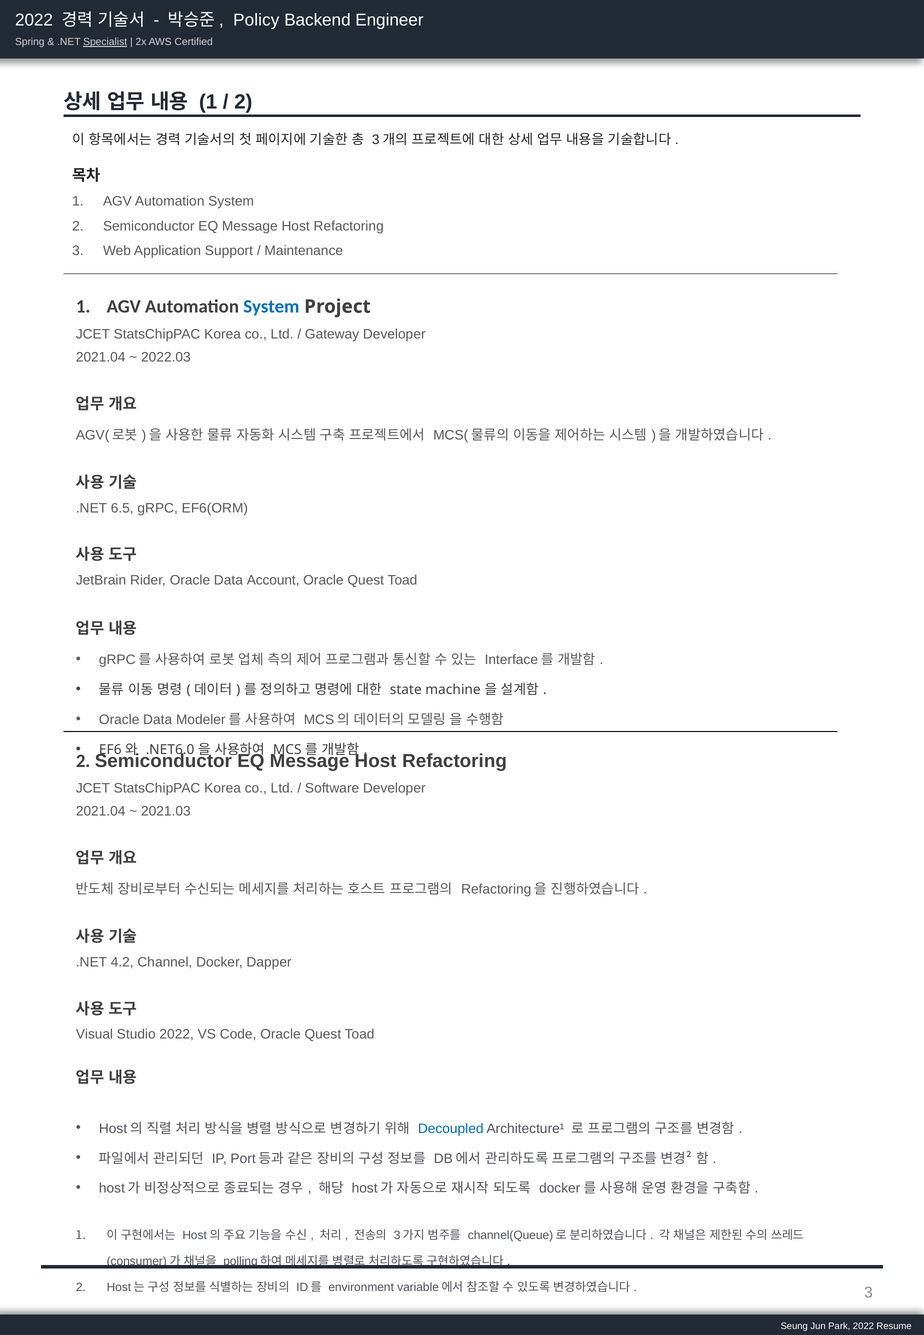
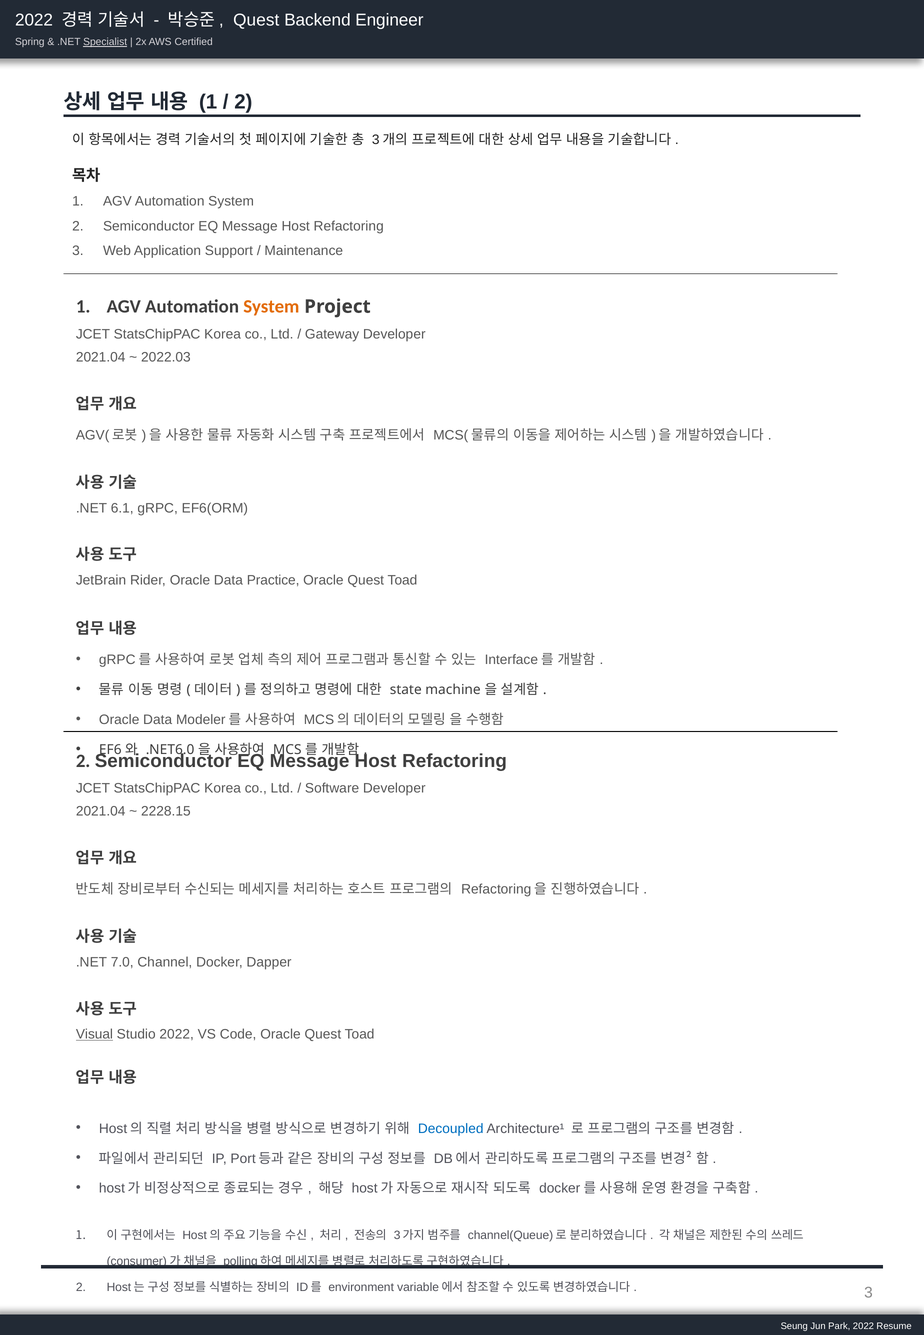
Policy: Policy -> Quest (256, 20)
System colour: blue -> orange (271, 306)
6.5: 6.5 -> 6.1 (122, 508)
Account: Account -> Practice (273, 580)
2021.03: 2021.03 -> 2228.15 (166, 811)
4.2: 4.2 -> 7.0 (122, 962)
Visual underline: none -> present (94, 1034)
